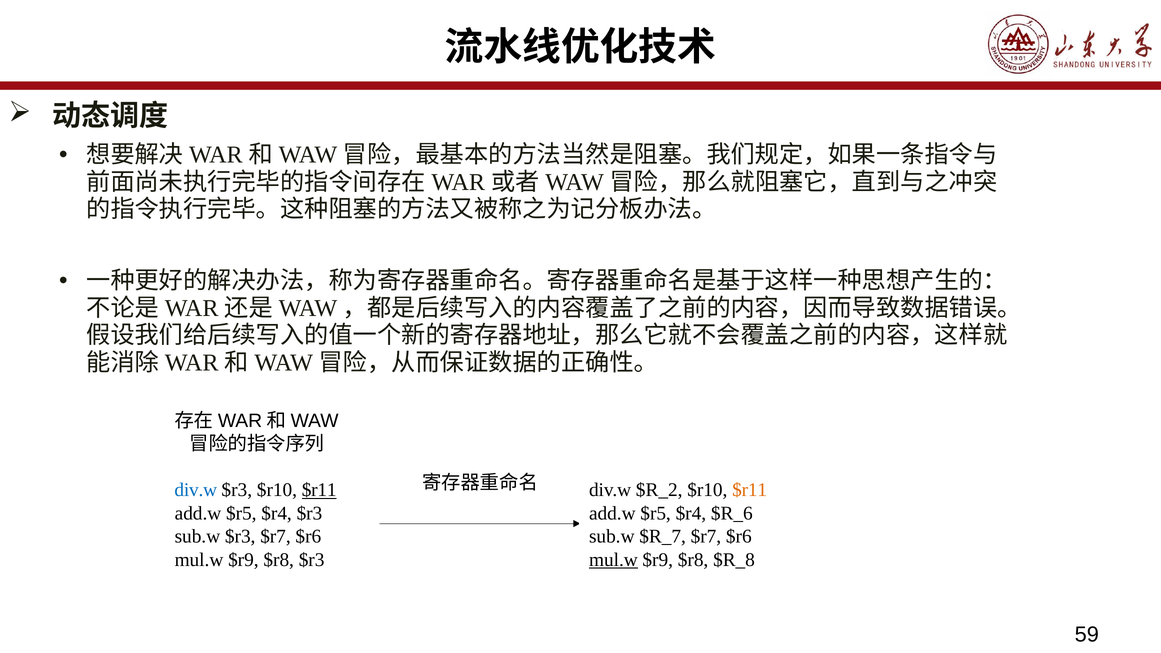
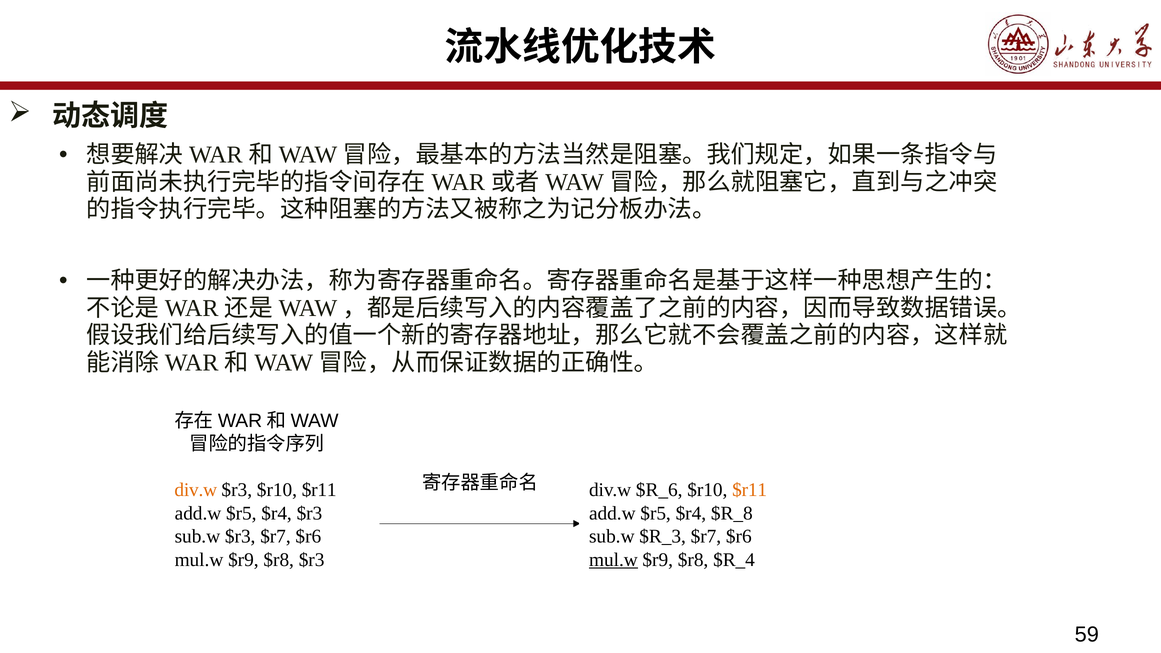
div.w colour: blue -> orange (196, 490)
$r11 underline: present -> none (319, 490)
$R_2: $R_2 -> $R_6 (659, 490)
$R_6: $R_6 -> $R_8 (732, 513)
$R_7: $R_7 -> $R_3 (663, 537)
$R_8: $R_8 -> $R_4 (734, 560)
